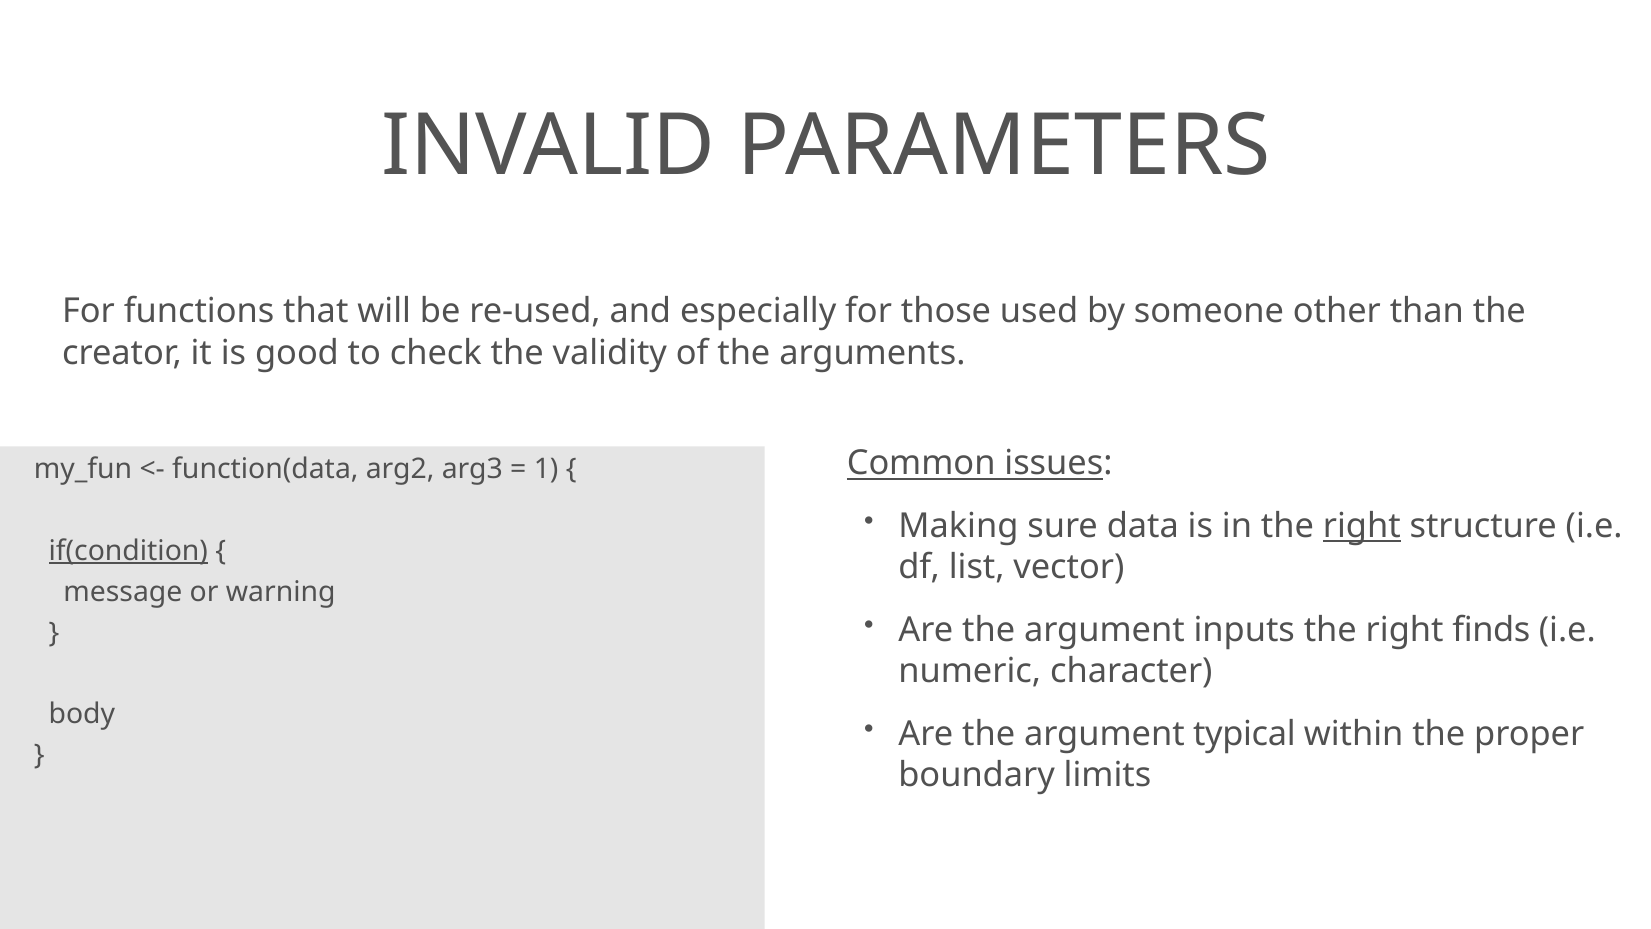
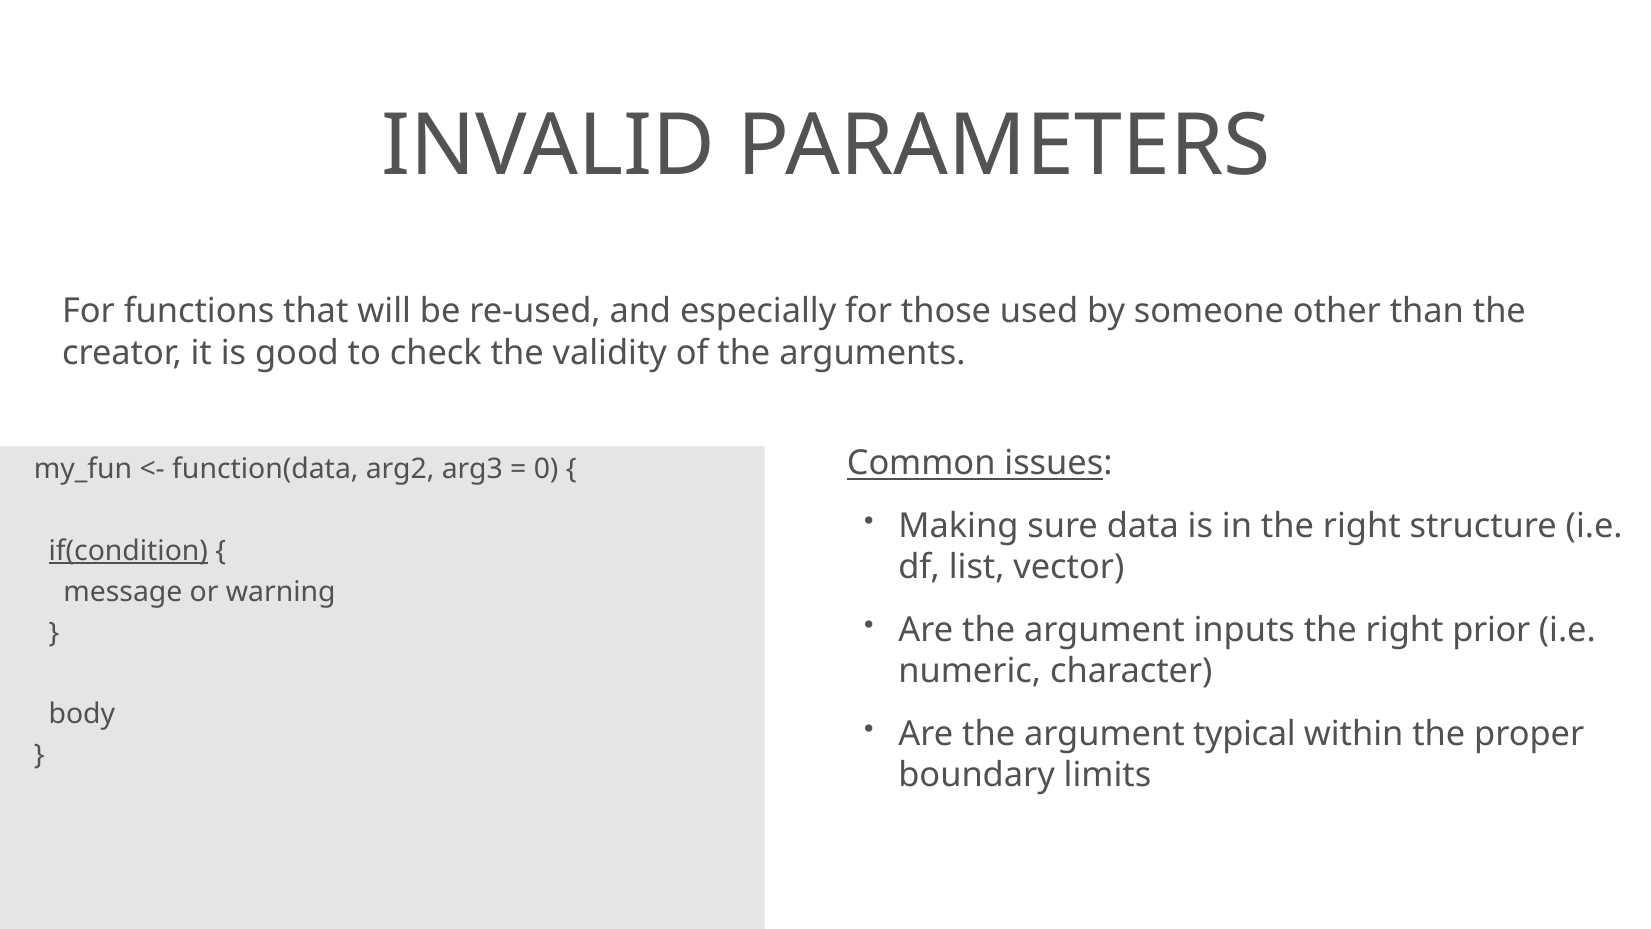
1: 1 -> 0 (546, 469)
right underline: present -> none (1362, 526)
finds: finds -> prior (1491, 630)
